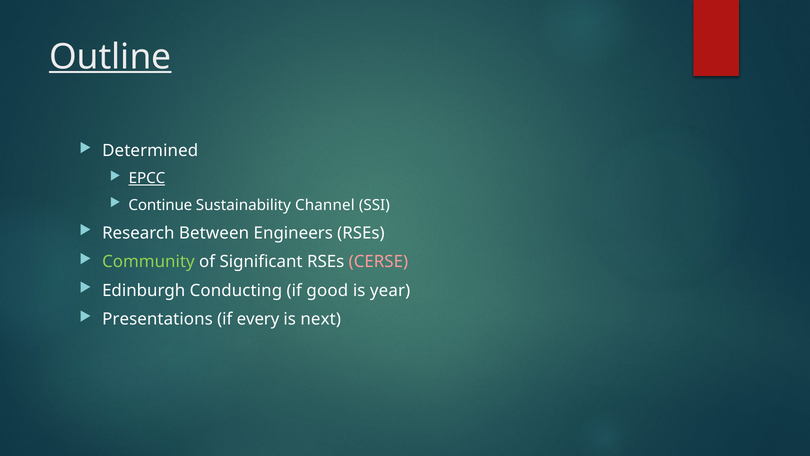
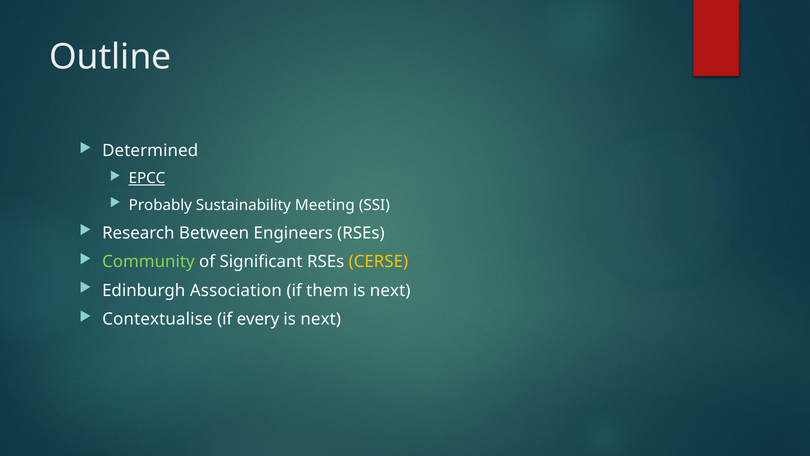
Outline underline: present -> none (110, 57)
Continue: Continue -> Probably (160, 205)
Channel: Channel -> Meeting (325, 205)
CERSE colour: pink -> yellow (378, 261)
Conducting: Conducting -> Association (236, 290)
good: good -> them (327, 290)
year: year -> next (390, 290)
Presentations: Presentations -> Contextualise (157, 319)
